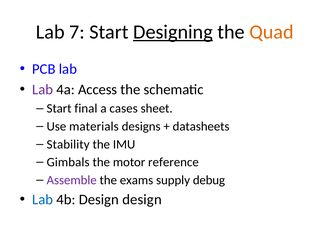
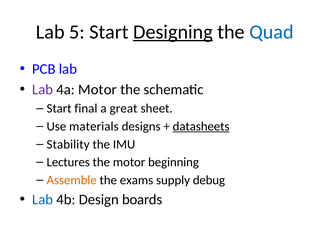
7: 7 -> 5 (77, 32)
Quad colour: orange -> blue (271, 32)
4a Access: Access -> Motor (97, 90)
cases: cases -> great (124, 109)
datasheets underline: none -> present (201, 127)
Gimbals: Gimbals -> Lectures (68, 163)
reference: reference -> beginning (174, 163)
Assemble colour: purple -> orange (72, 180)
Design design: design -> boards (142, 200)
